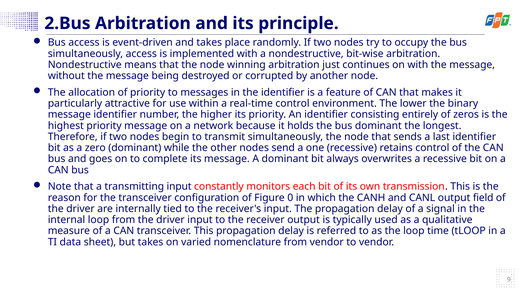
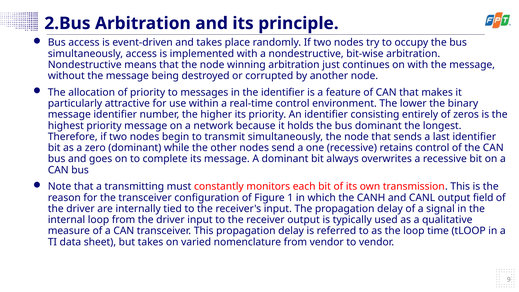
transmitting input: input -> must (179, 186)
0: 0 -> 1 (290, 198)
